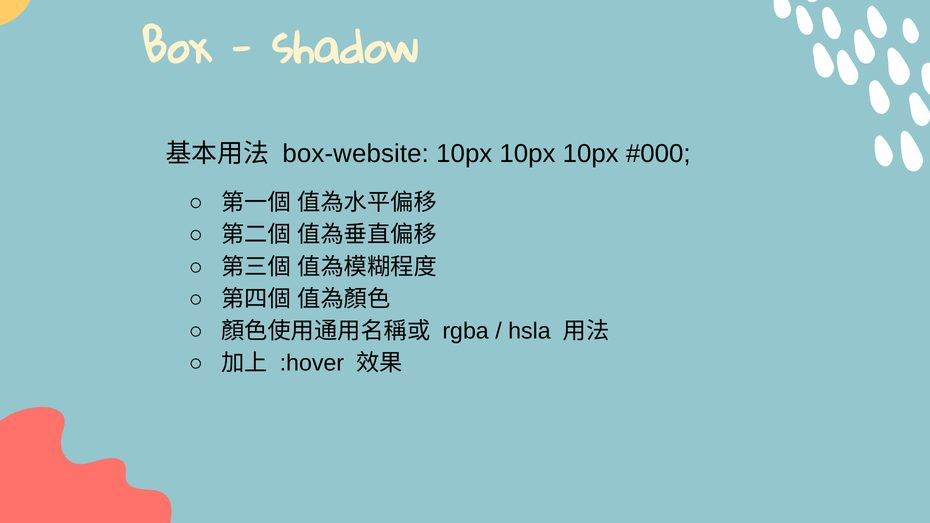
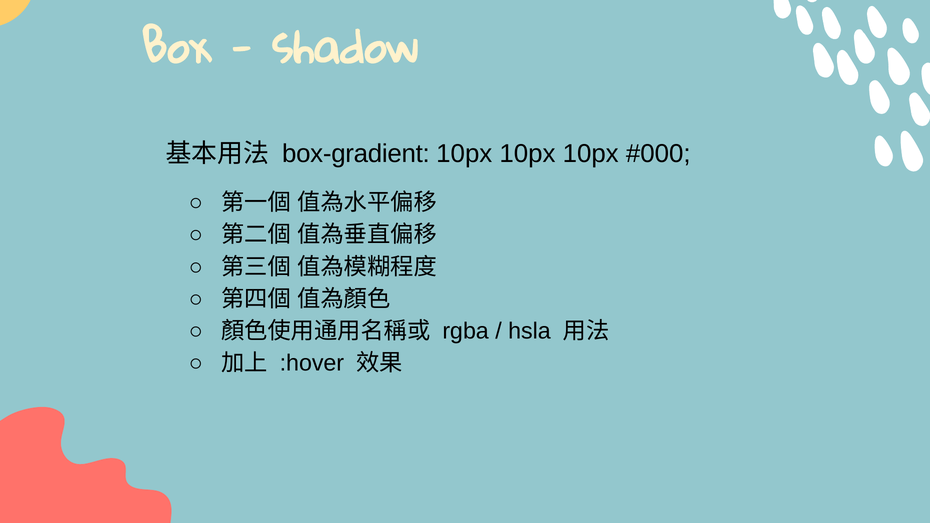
box-website: box-website -> box-gradient (356, 154)
